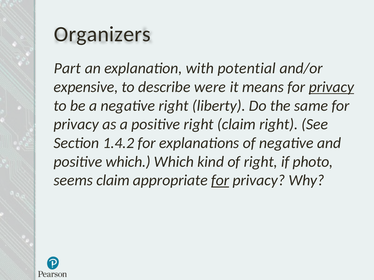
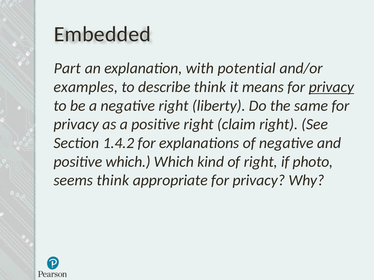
Organizers: Organizers -> Embedded (102, 34)
expensive: expensive -> examples (86, 87)
describe were: were -> think (210, 87)
seems claim: claim -> think (113, 181)
for underline: present -> none (220, 181)
